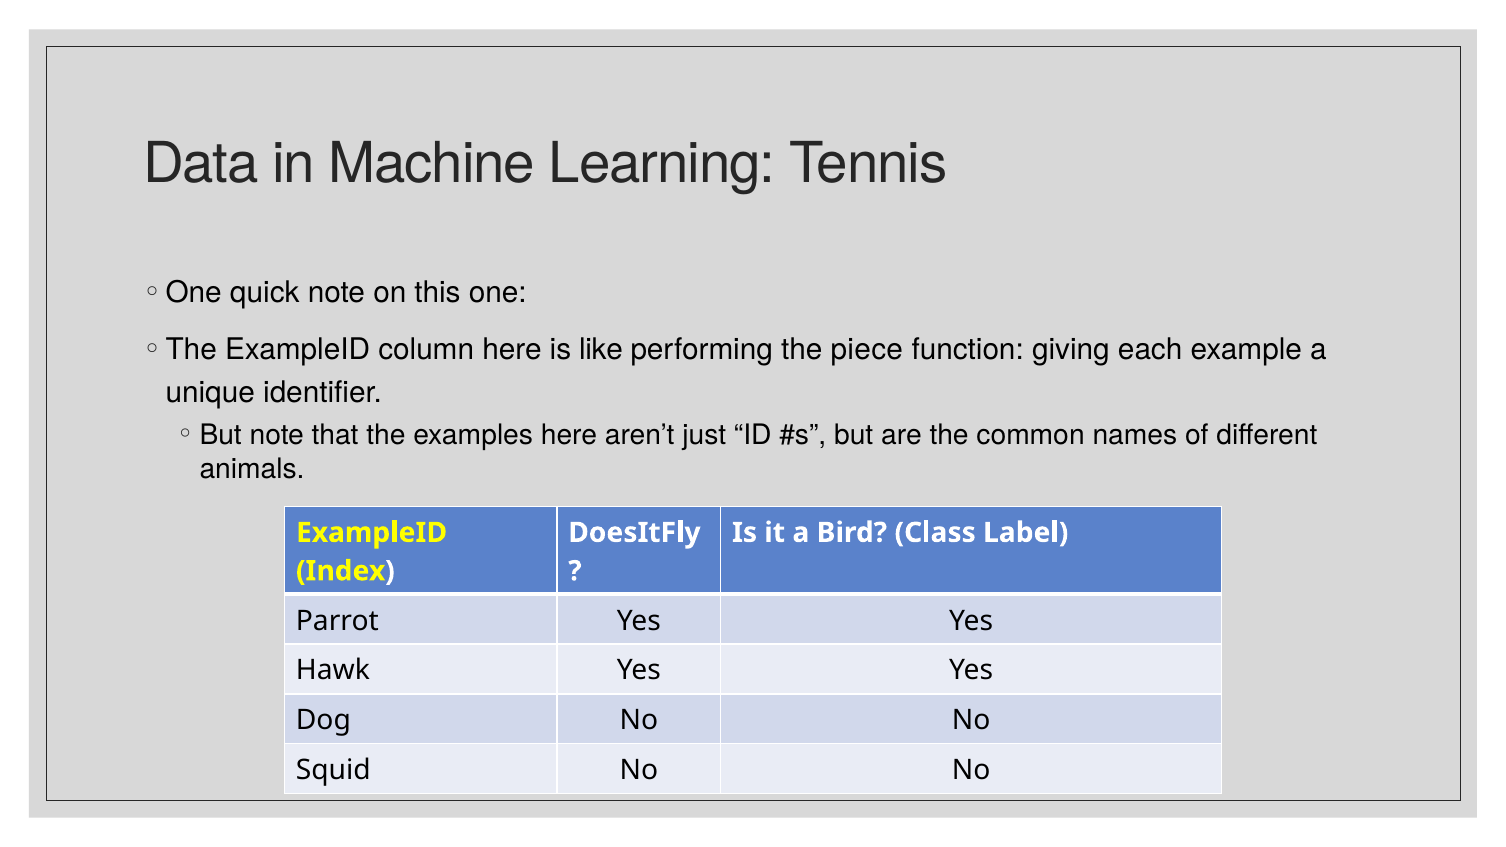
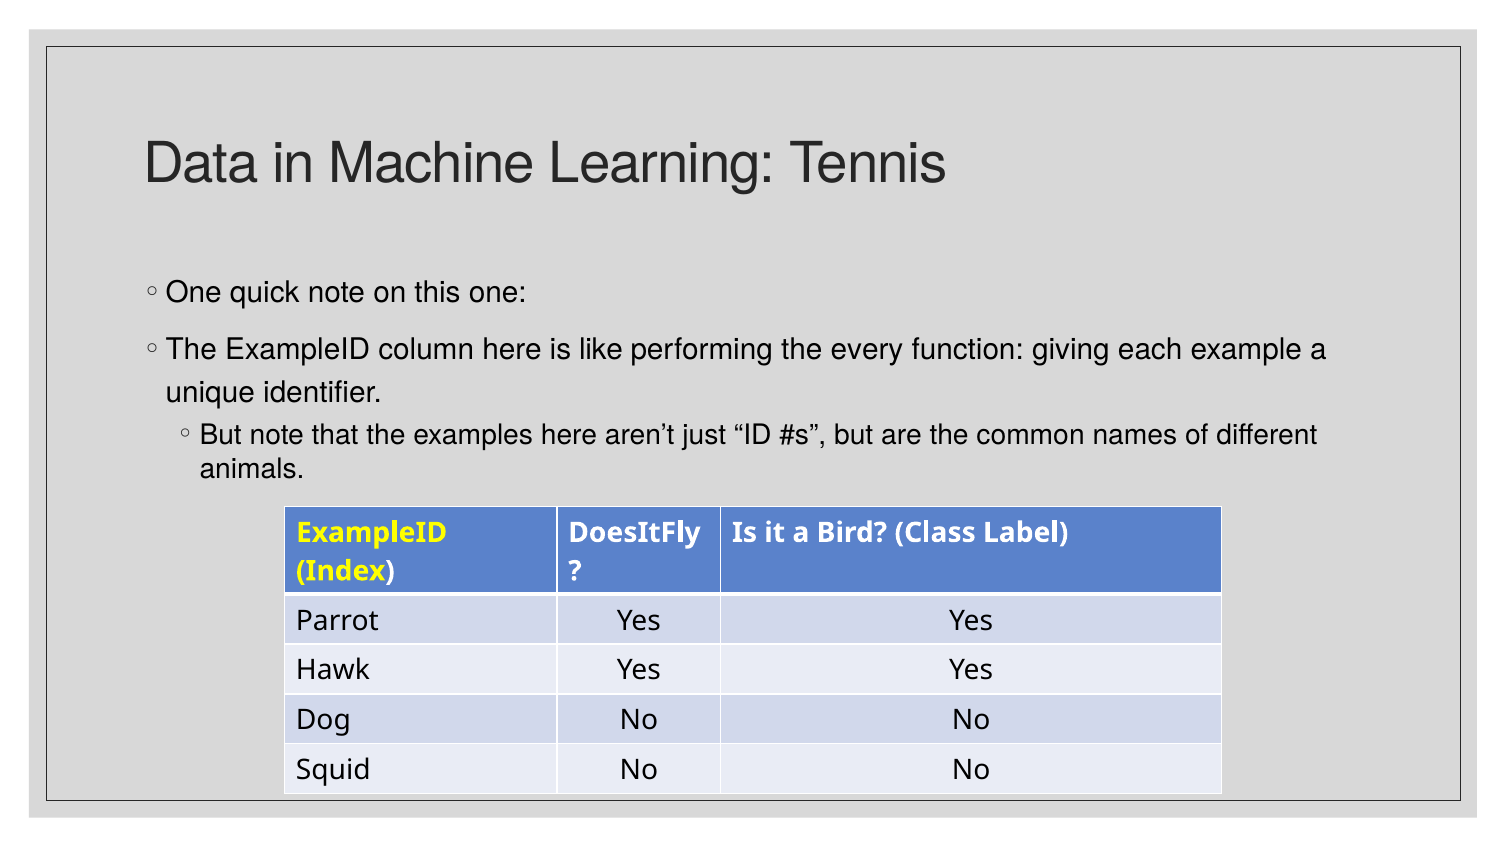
piece: piece -> every (867, 350)
